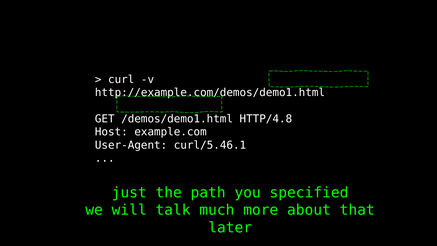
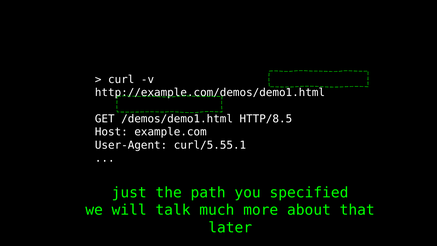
HTTP/4.8: HTTP/4.8 -> HTTP/8.5 (266, 119)
curl/5.46.1: curl/5.46.1 -> curl/5.55.1 (210, 145)
